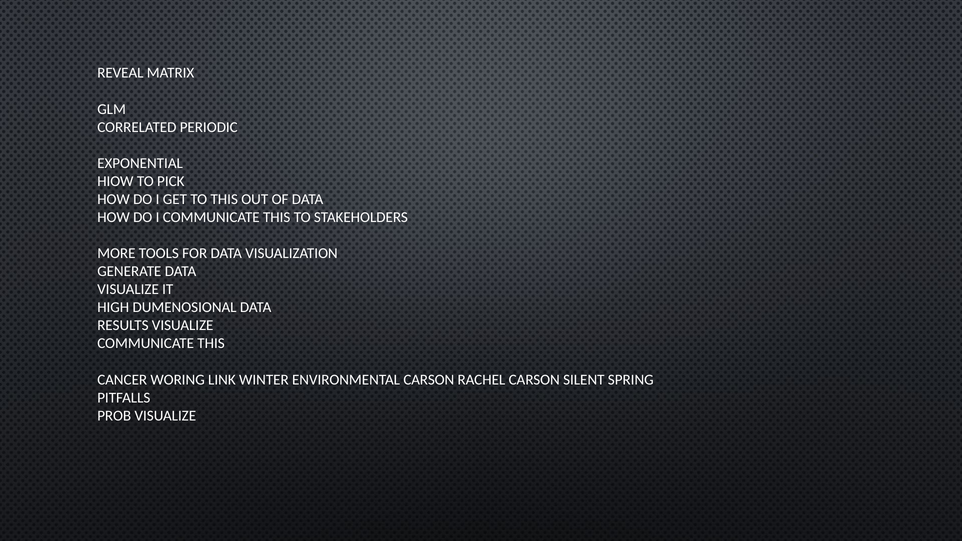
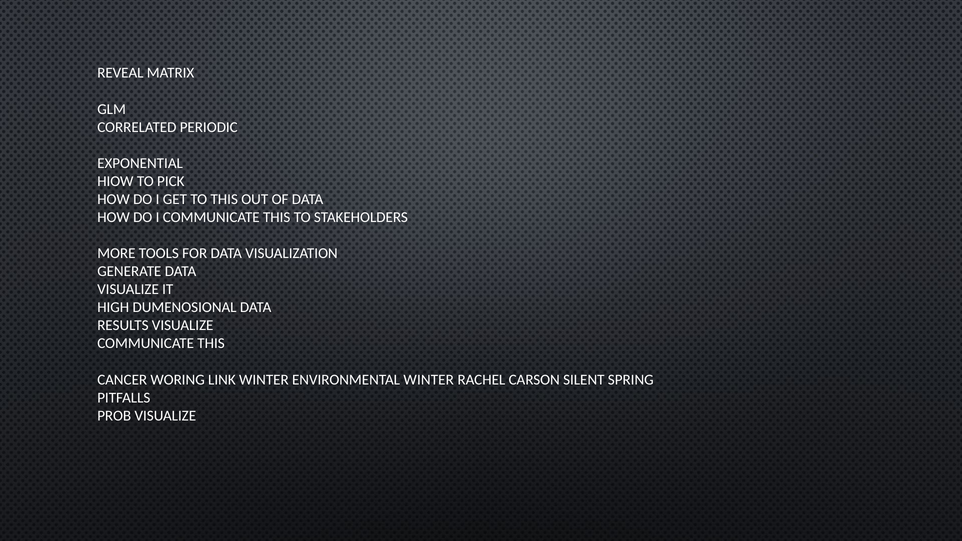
ENVIRONMENTAL CARSON: CARSON -> WINTER (429, 380)
